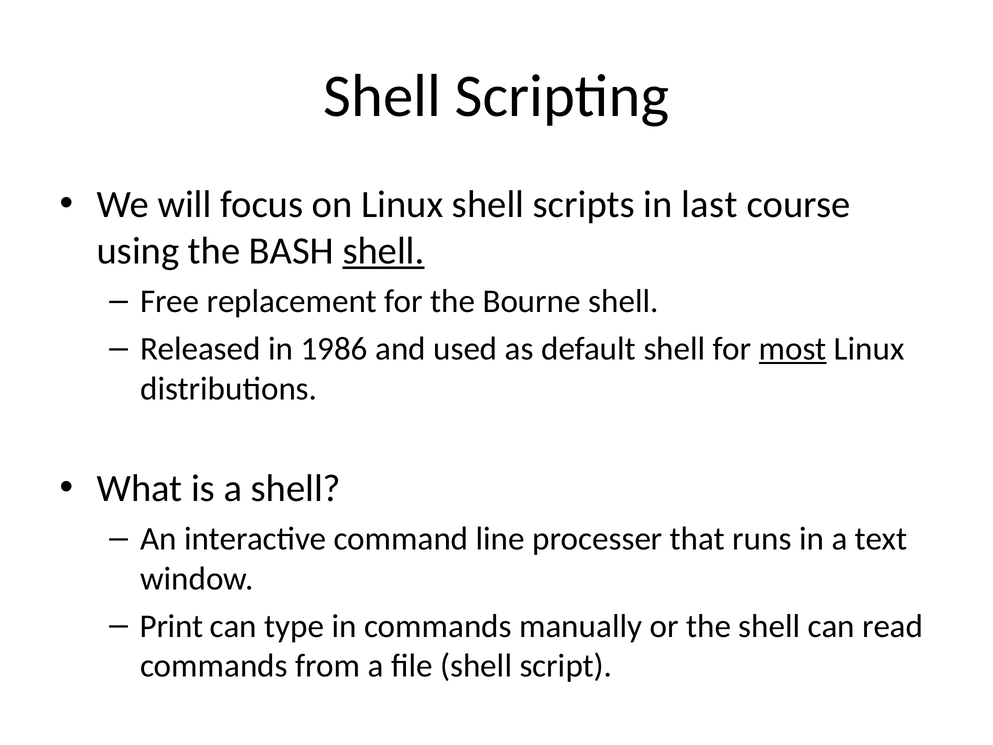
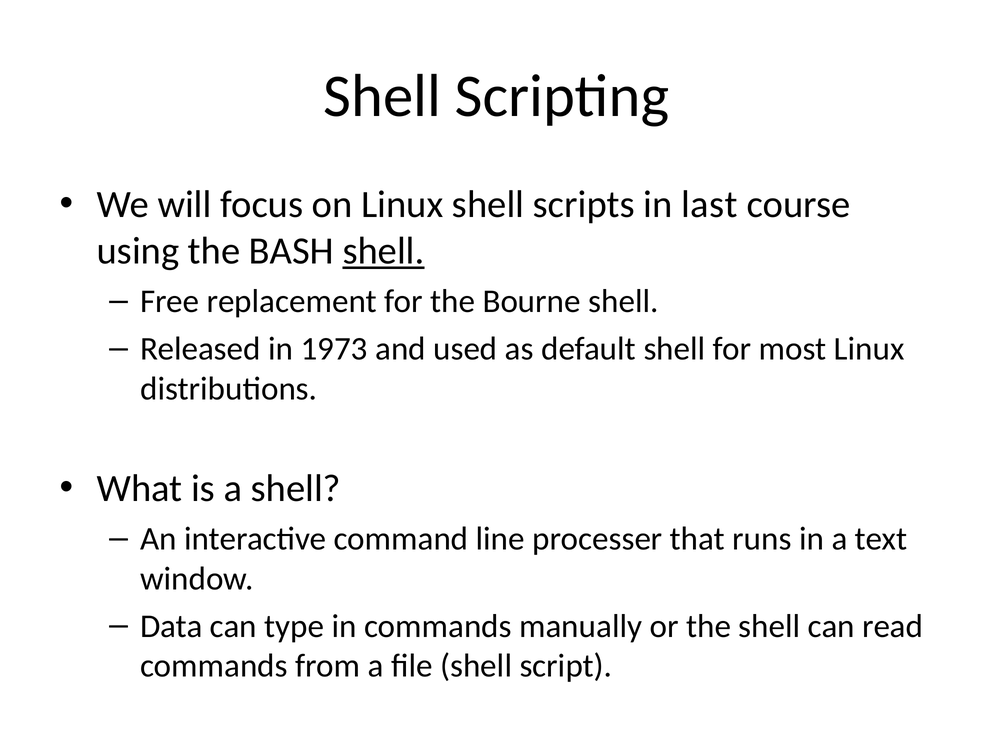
1986: 1986 -> 1973 (334, 349)
most underline: present -> none (793, 349)
Print: Print -> Data (171, 626)
